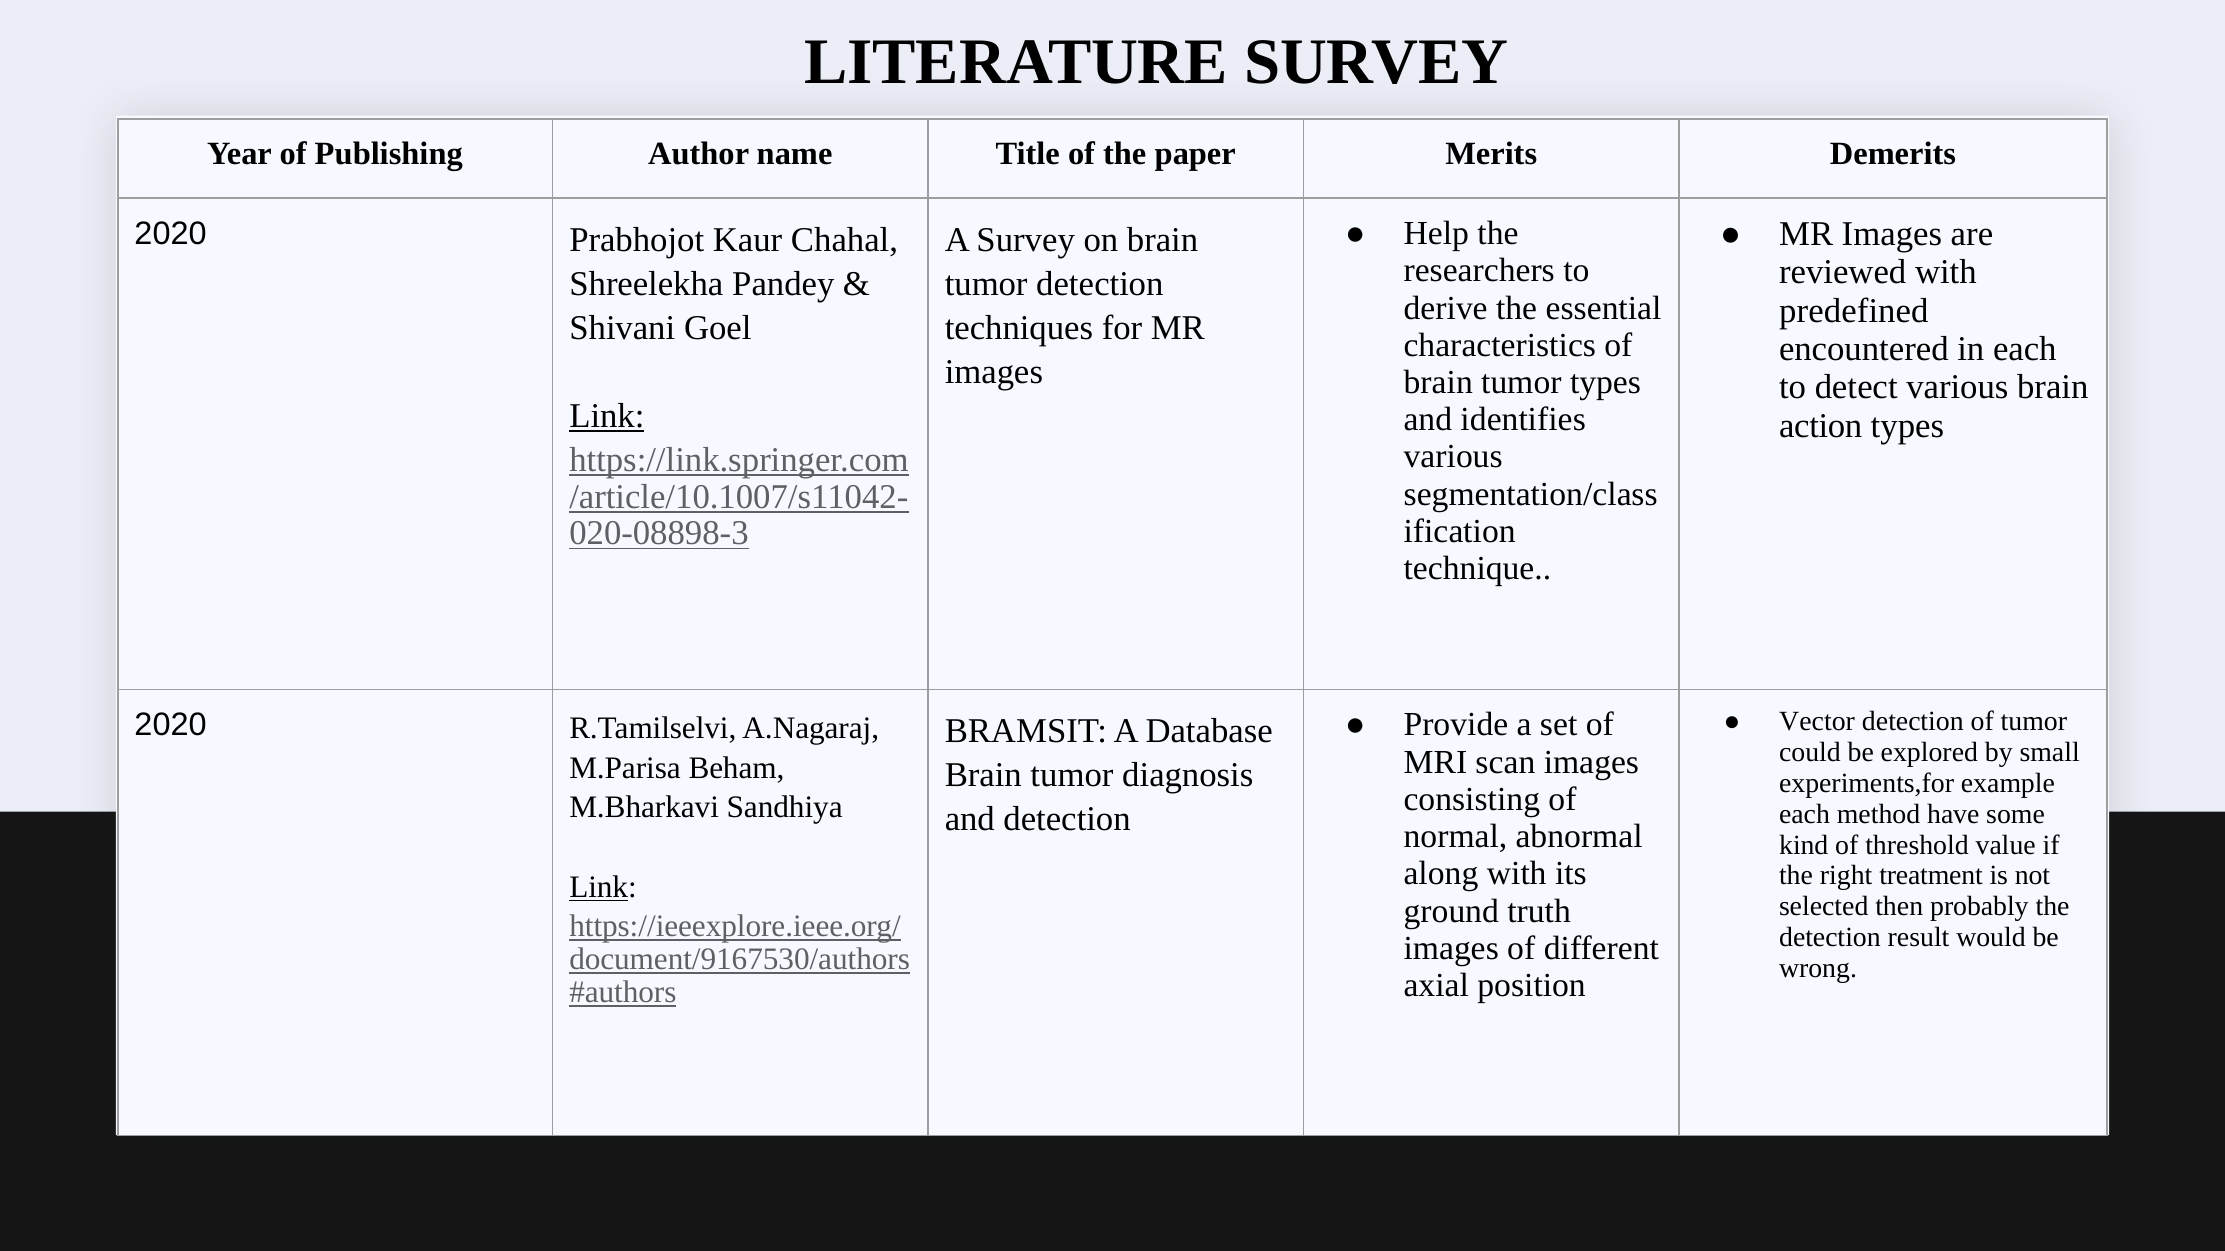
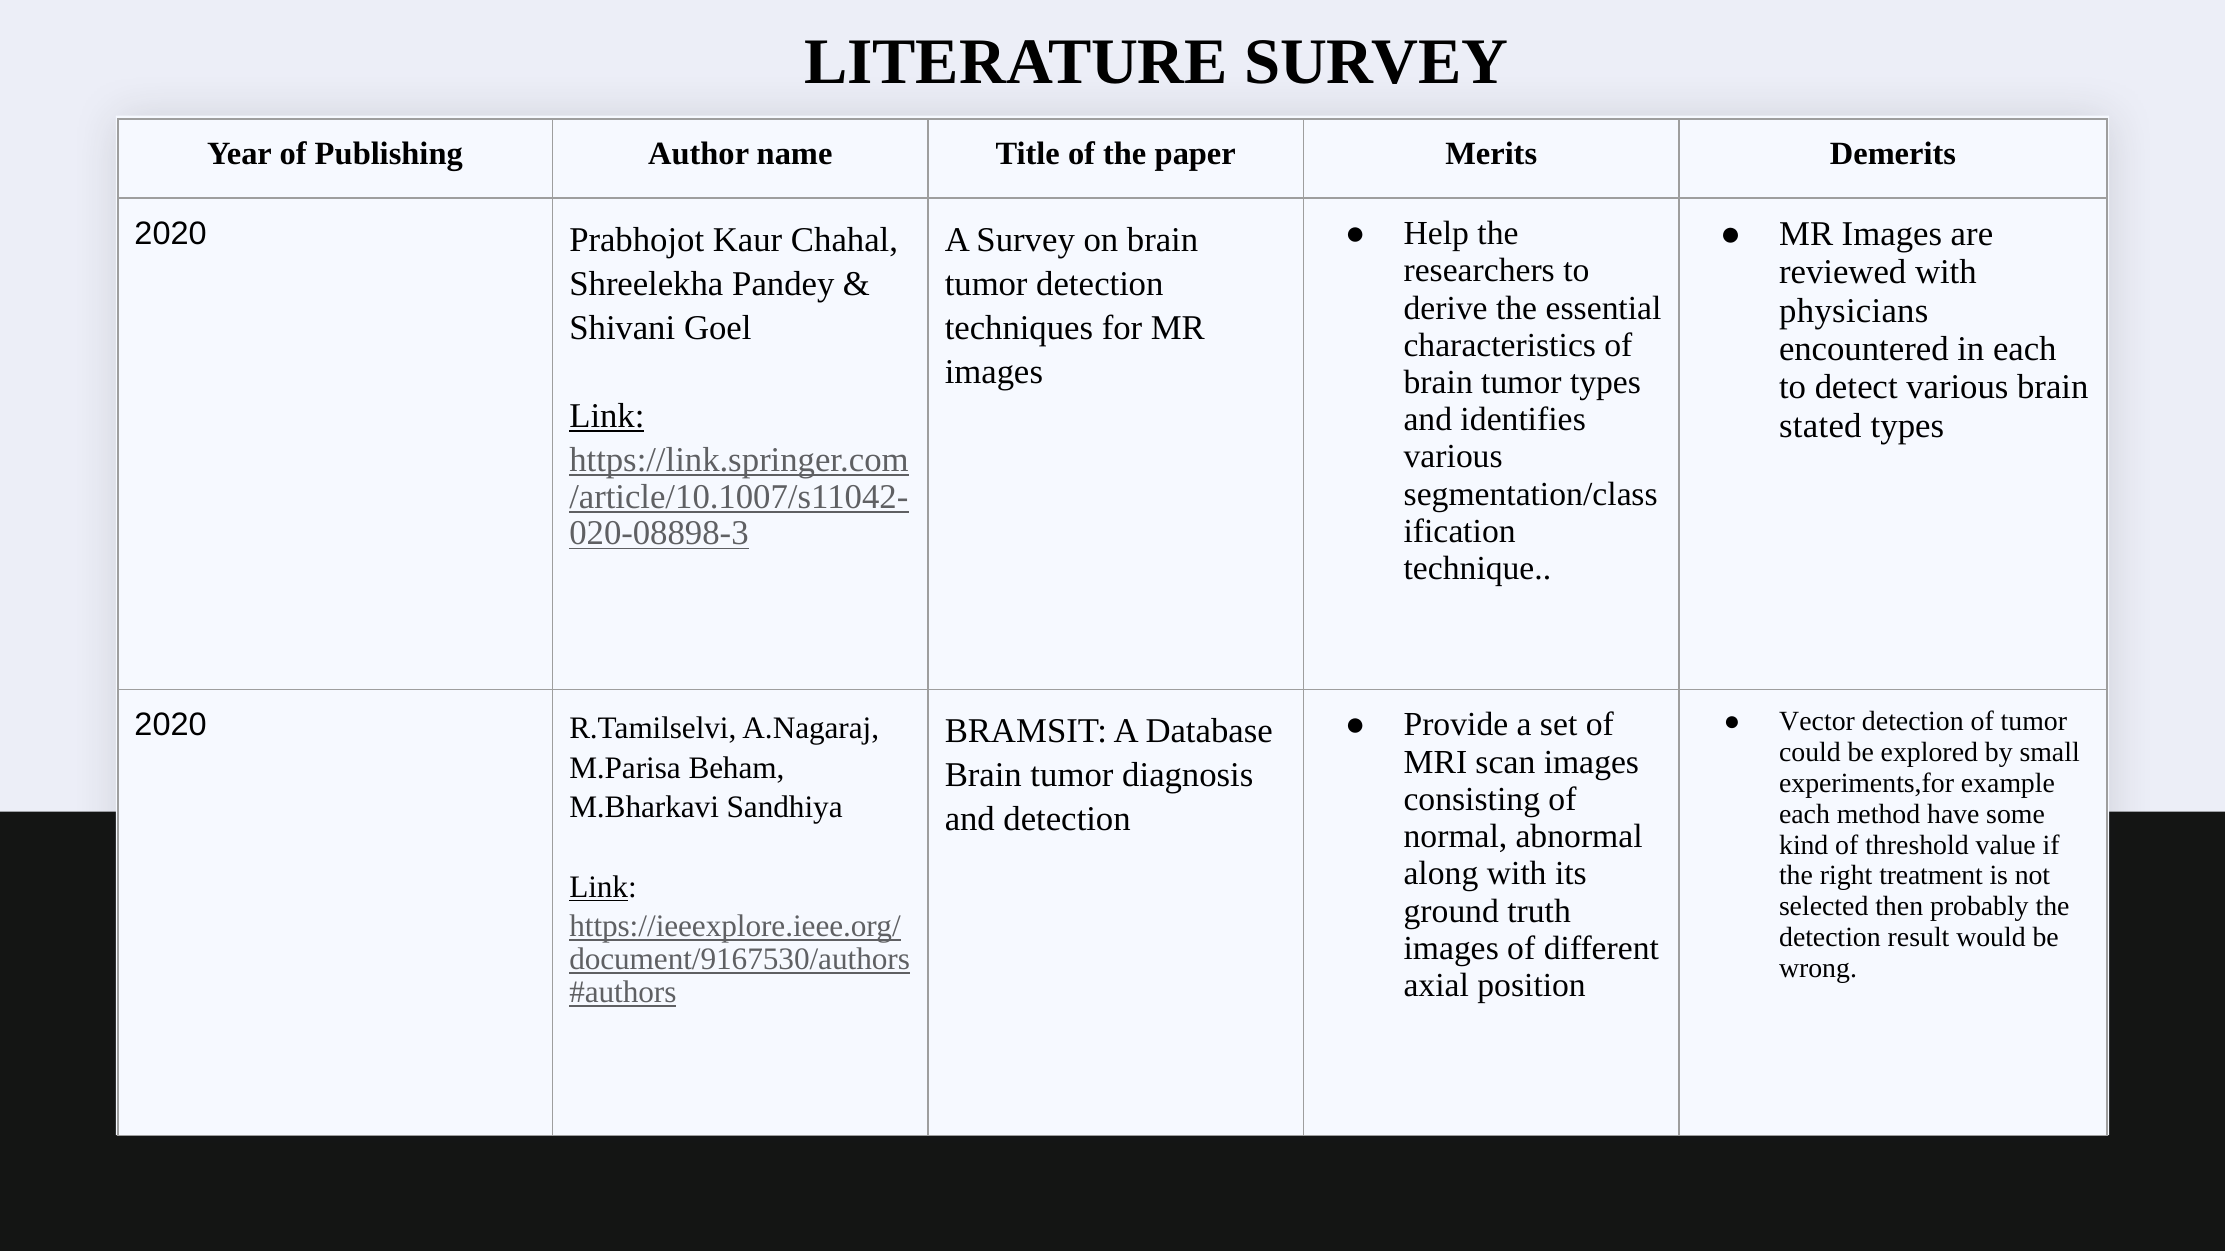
predefined: predefined -> physicians (1854, 311)
action: action -> stated (1820, 426)
